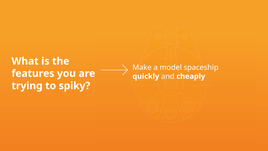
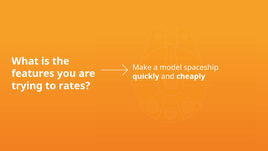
spiky: spiky -> rates (74, 86)
